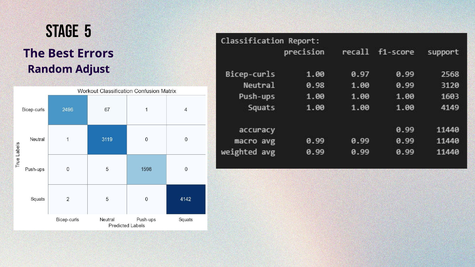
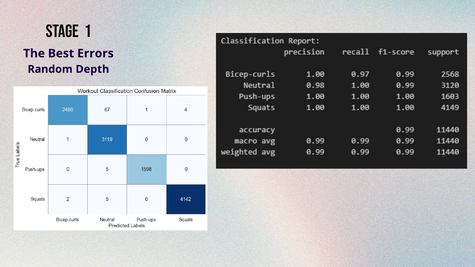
5: 5 -> 1 (88, 31)
Adjust: Adjust -> Depth (92, 69)
